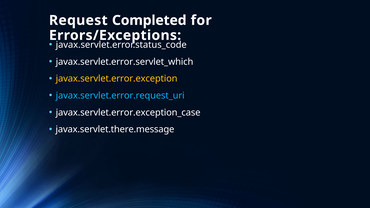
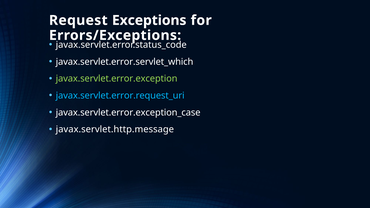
Completed: Completed -> Exceptions (149, 20)
javax.servlet.error.exception colour: yellow -> light green (117, 79)
javax.servlet.there.message: javax.servlet.there.message -> javax.servlet.http.message (115, 129)
